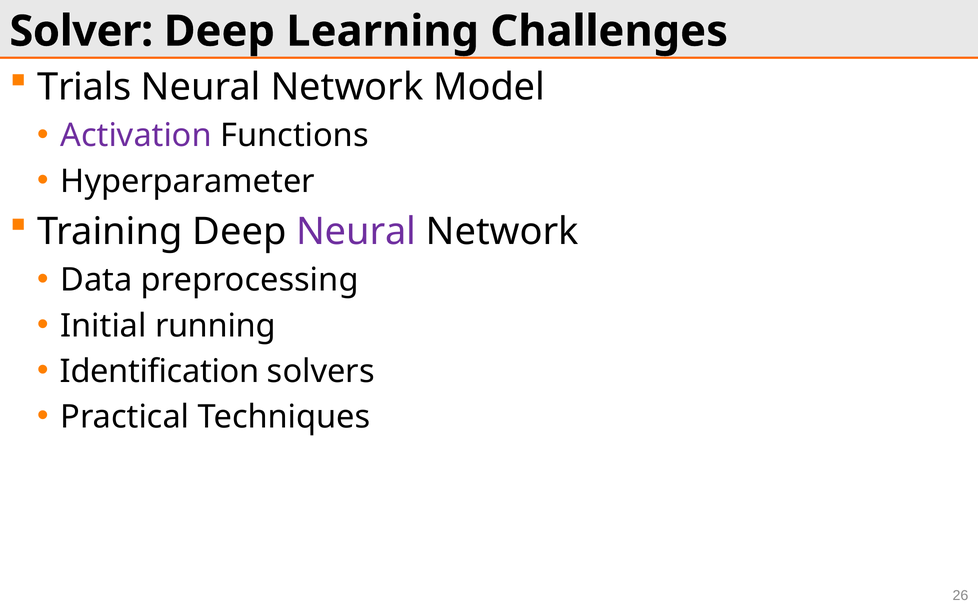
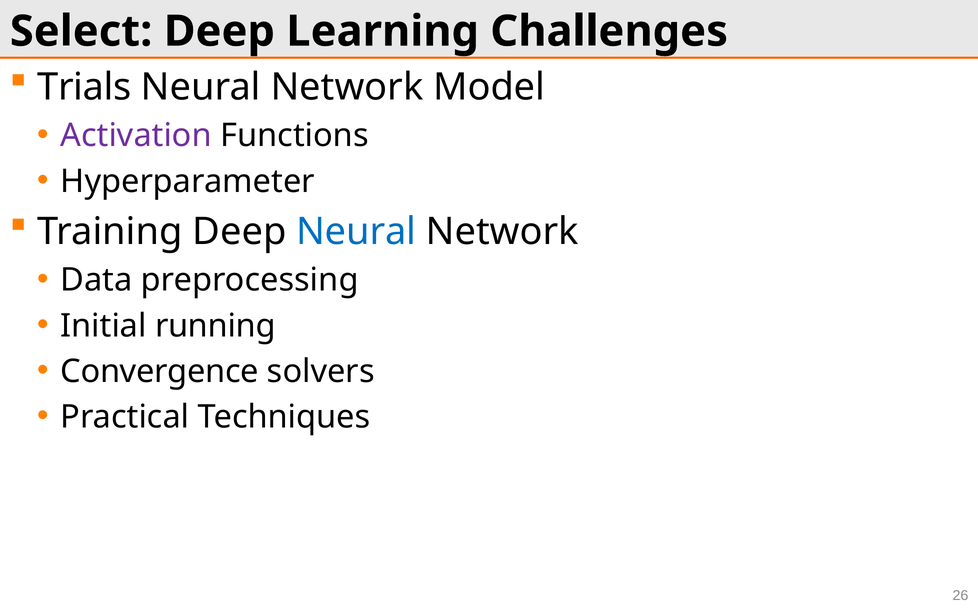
Solver: Solver -> Select (81, 31)
Neural colour: purple -> blue (356, 232)
Identification: Identification -> Convergence (160, 372)
